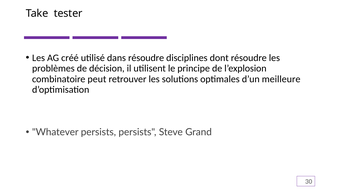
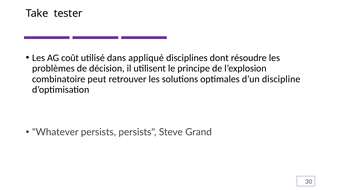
créé: créé -> coût (70, 58)
dans résoudre: résoudre -> appliqué (146, 58)
meilleure: meilleure -> discipline (281, 79)
